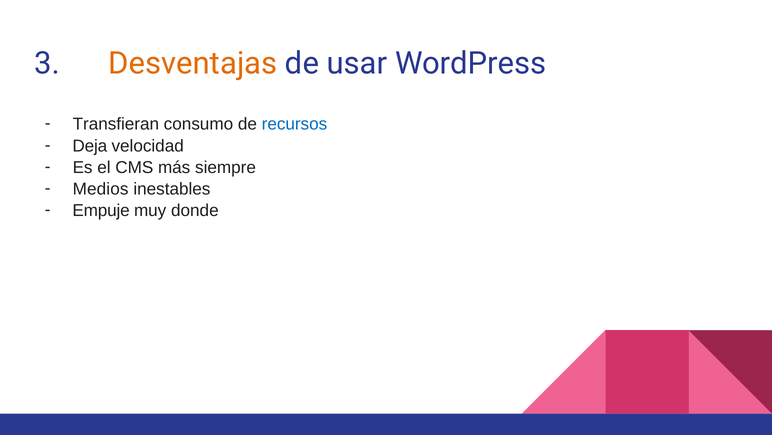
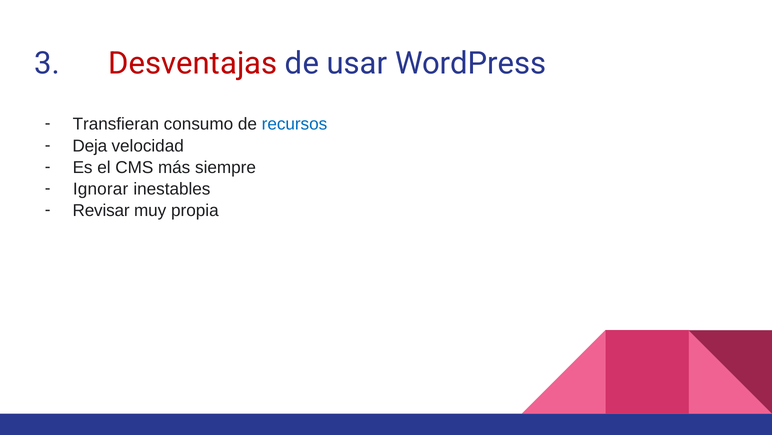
Desventajas colour: orange -> red (193, 63)
Medios: Medios -> Ignorar (101, 189)
Empuje: Empuje -> Revisar (101, 210)
donde: donde -> propia (195, 210)
